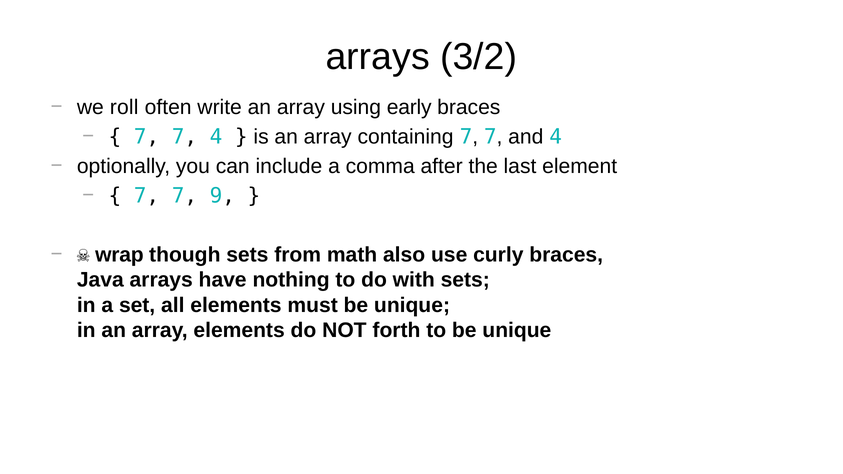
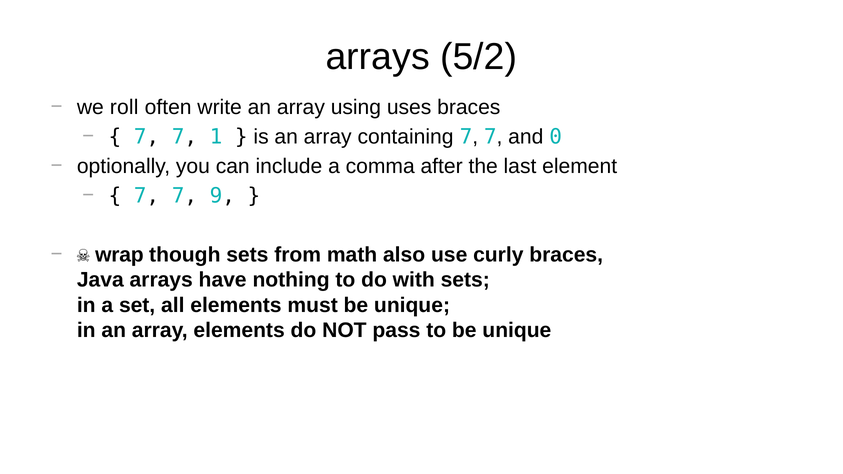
3/2: 3/2 -> 5/2 (479, 57)
early: early -> uses (409, 107)
7 4: 4 -> 1 (216, 137)
and 4: 4 -> 0 (556, 137)
forth: forth -> pass (396, 331)
